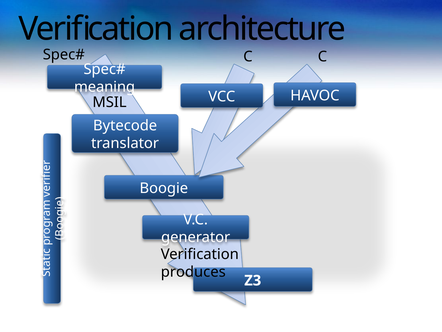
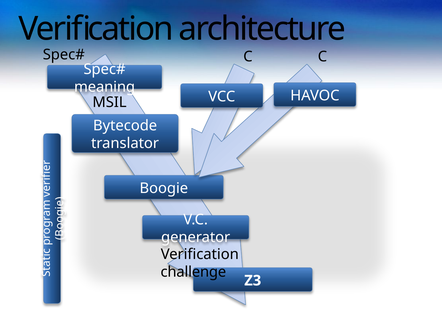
produces: produces -> challenge (193, 272)
